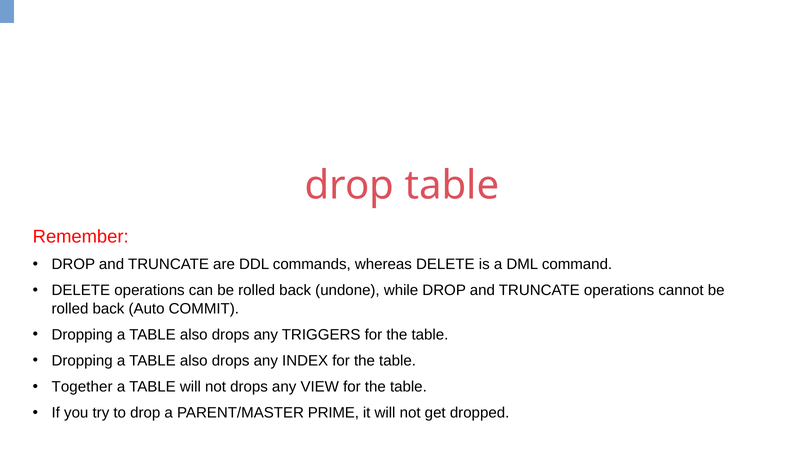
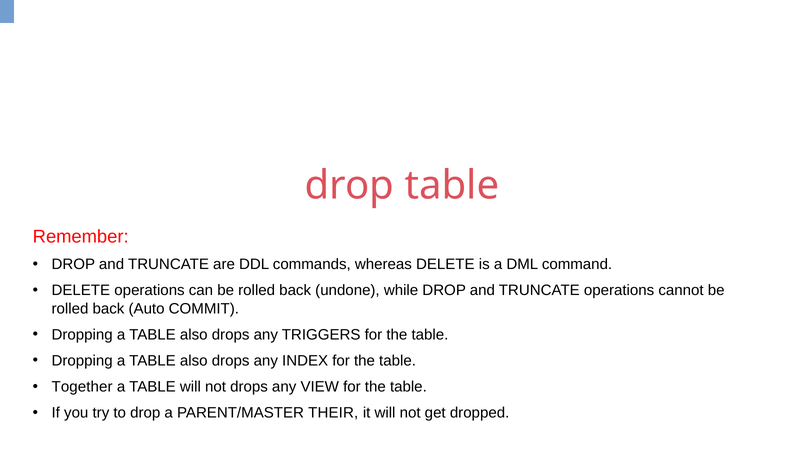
PRIME: PRIME -> THEIR (333, 413)
